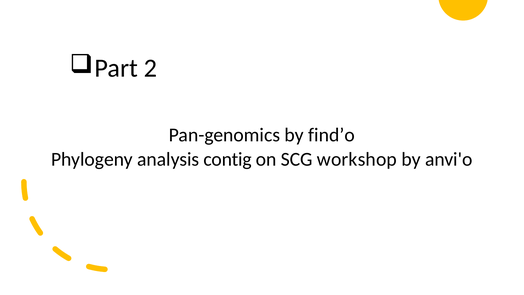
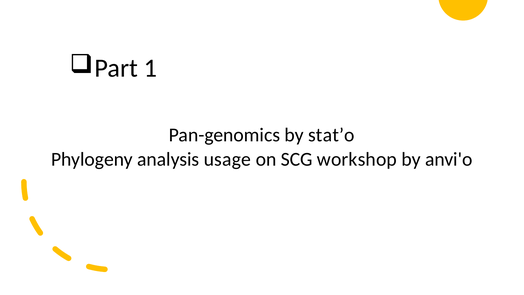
2: 2 -> 1 (150, 68)
find’o: find’o -> stat’o (331, 135)
contig: contig -> usage (227, 159)
